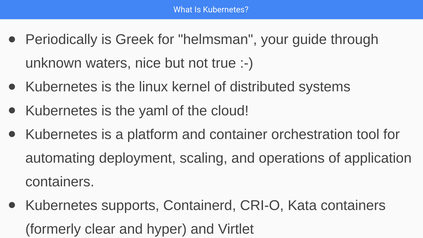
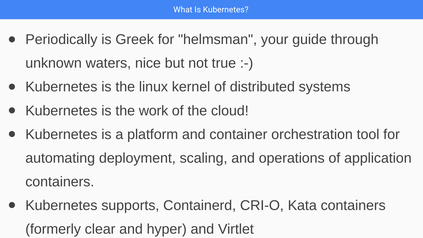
yaml: yaml -> work (154, 111)
